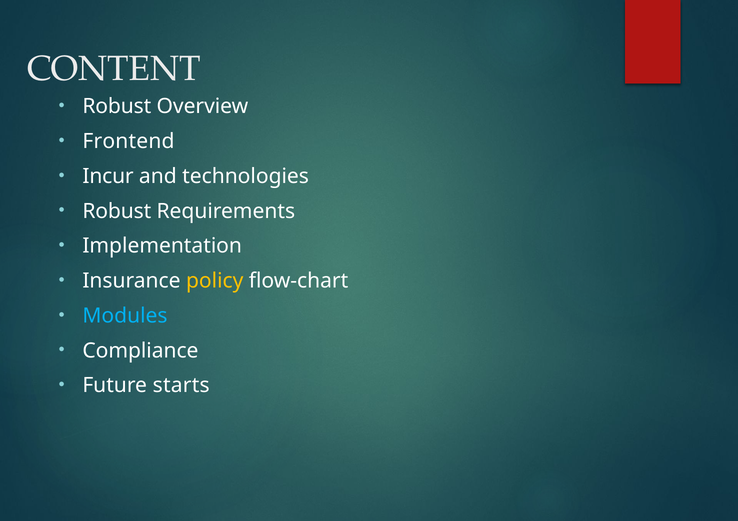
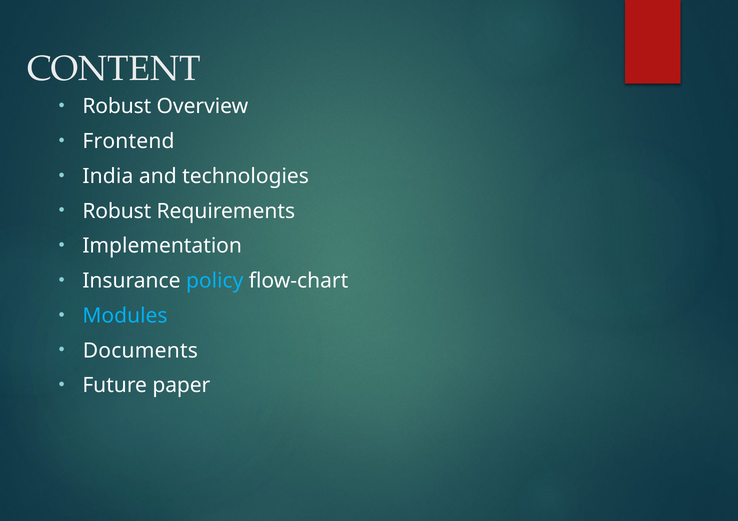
Incur: Incur -> India (108, 176)
policy colour: yellow -> light blue (215, 281)
Compliance: Compliance -> Documents (140, 351)
starts: starts -> paper (181, 386)
